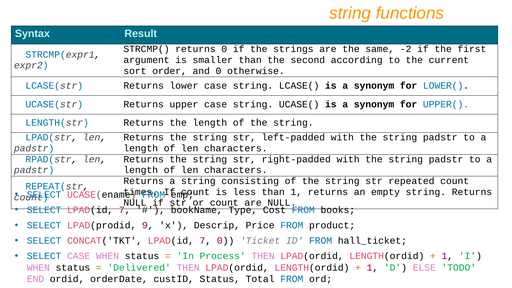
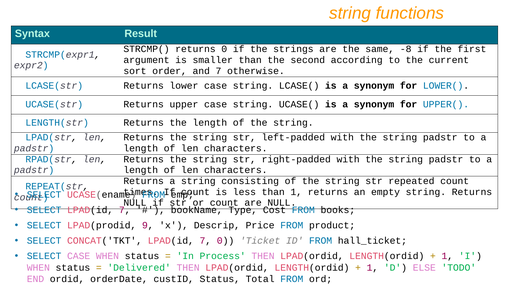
-2: -2 -> -8 (406, 49)
and 0: 0 -> 7 (219, 71)
